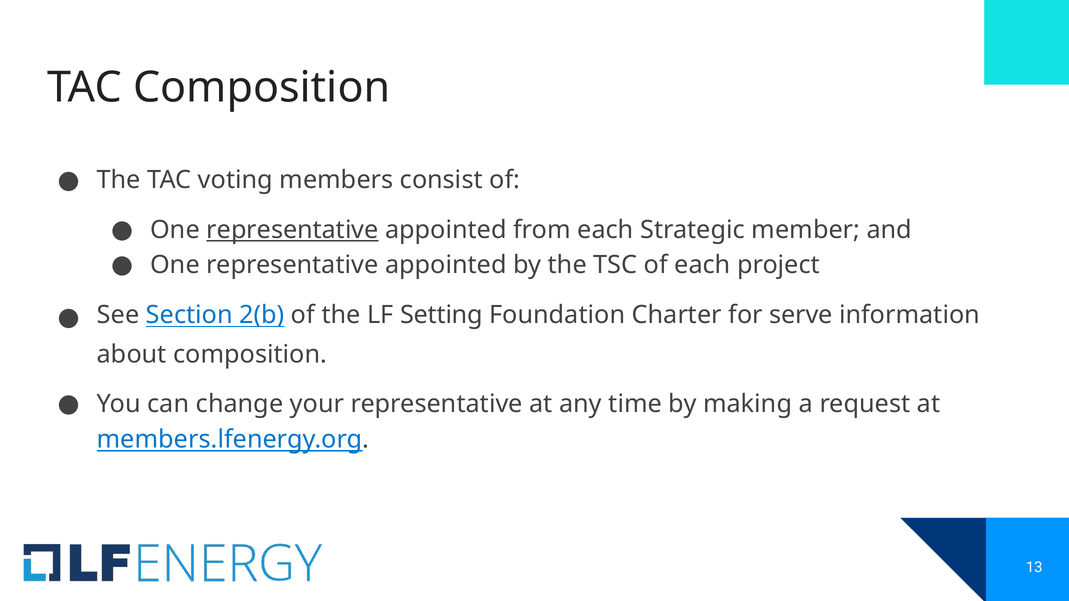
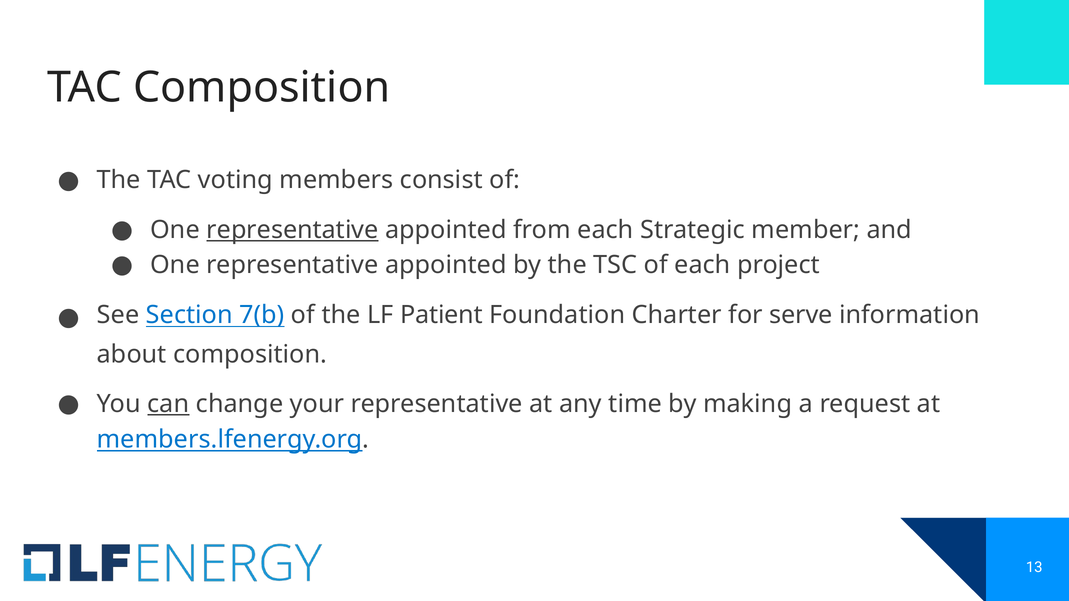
2(b: 2(b -> 7(b (262, 315)
Setting: Setting -> Patient (441, 315)
can underline: none -> present (168, 404)
